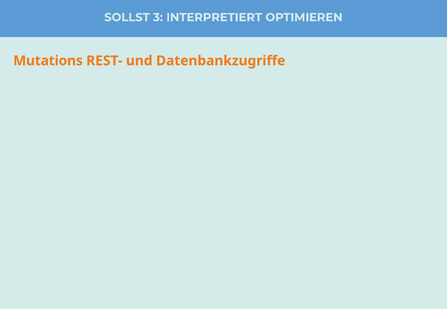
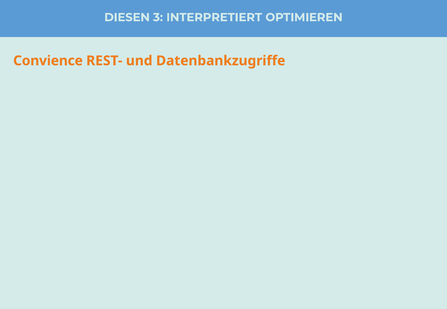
SOLLST: SOLLST -> DIESEN (127, 17)
Mutations: Mutations -> Convience (48, 61)
